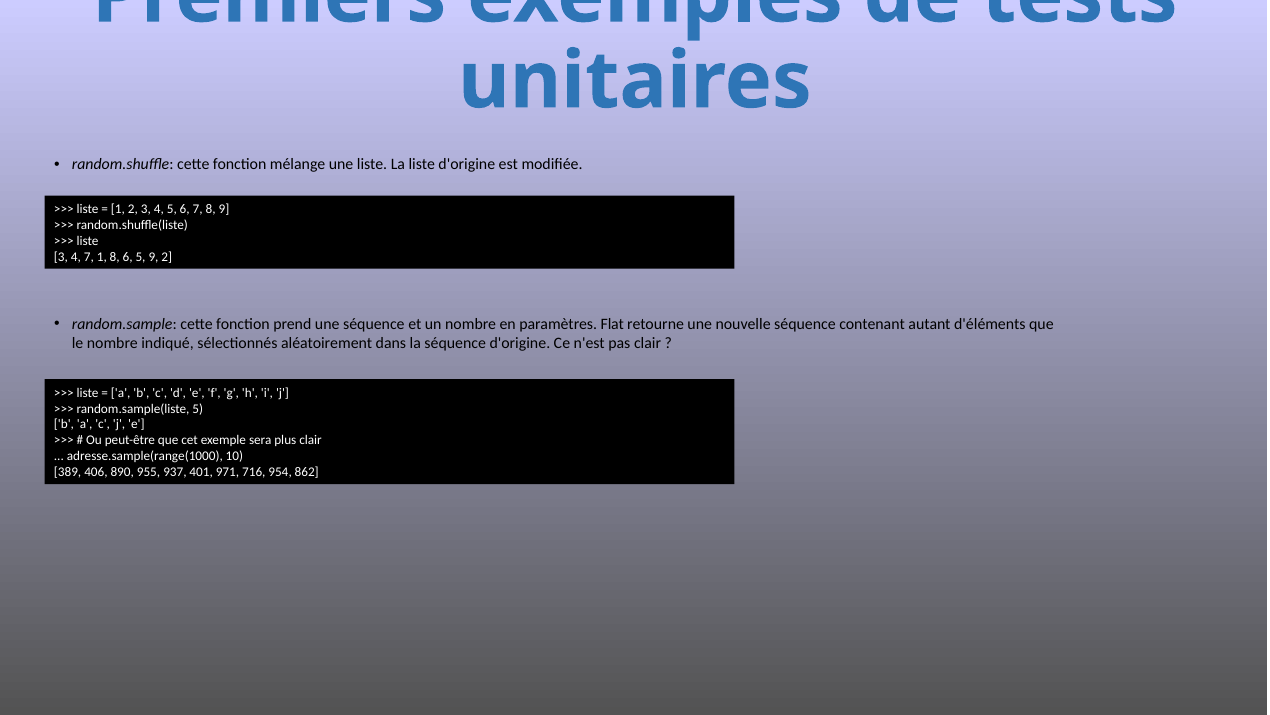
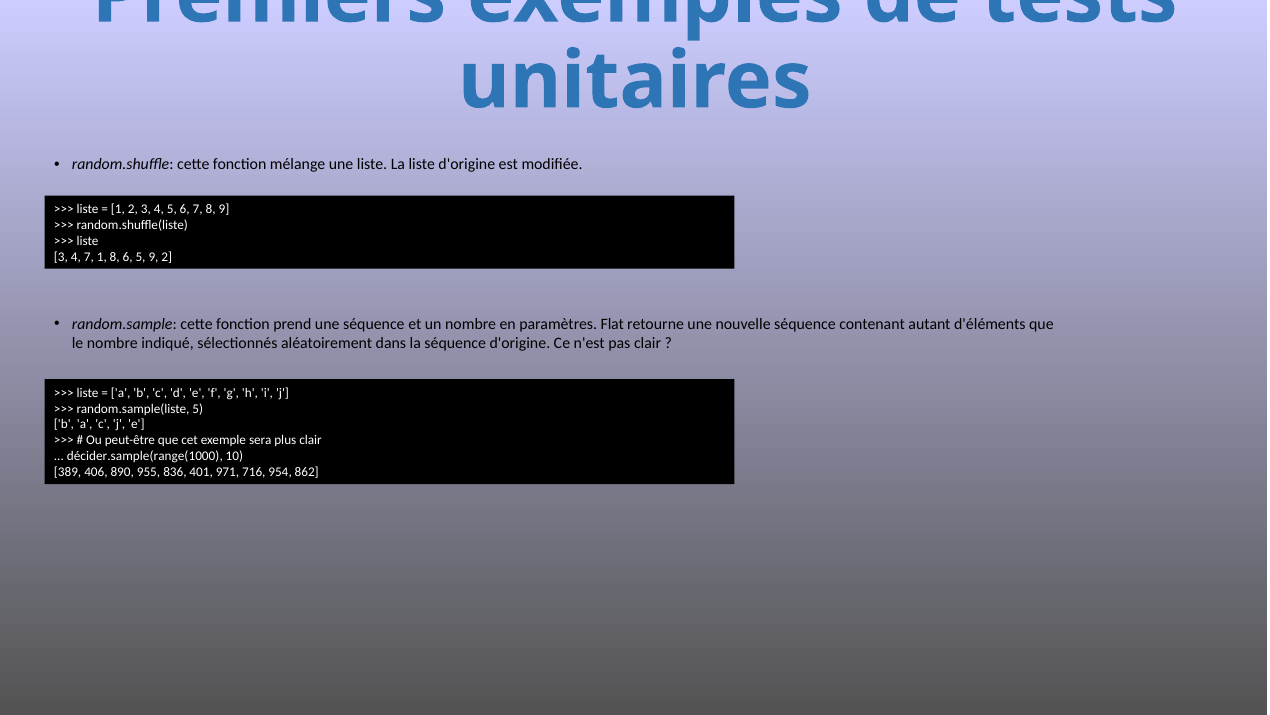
adresse.sample(range(1000: adresse.sample(range(1000 -> décider.sample(range(1000 (145, 456)
937: 937 -> 836 (175, 472)
